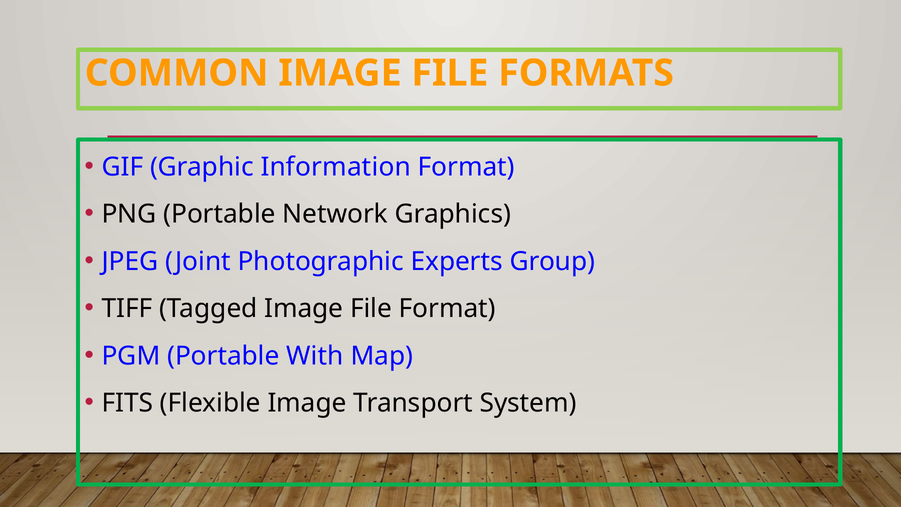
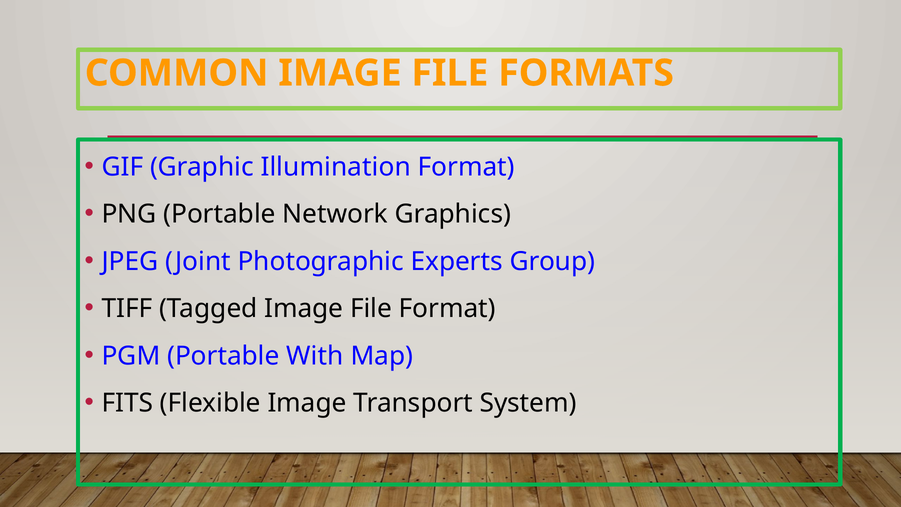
Information: Information -> Illumination (336, 167)
